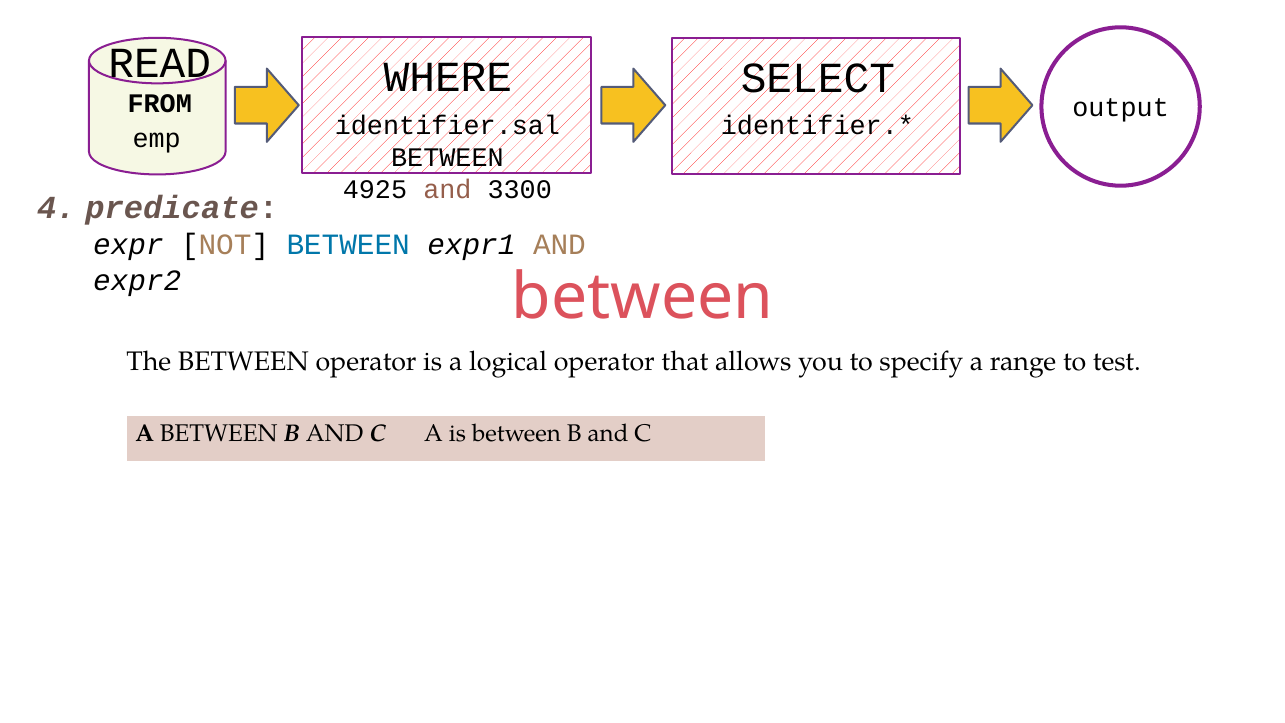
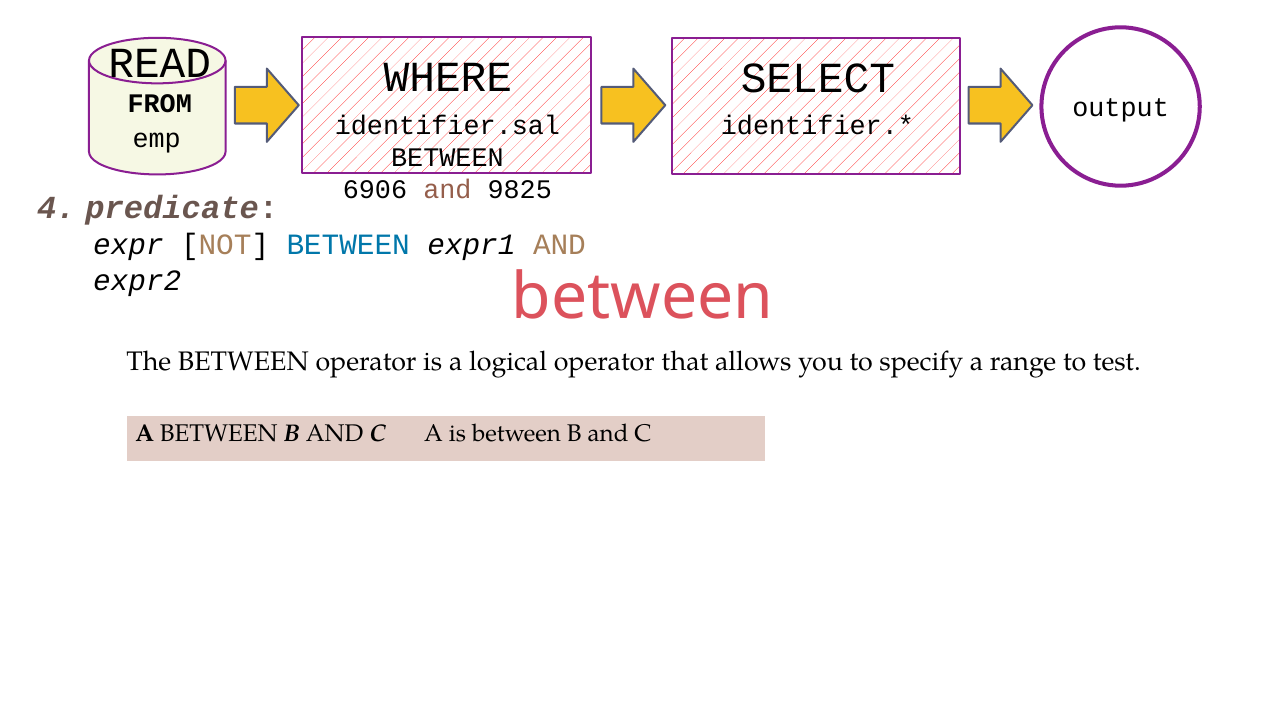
4925: 4925 -> 6906 (375, 189)
3300: 3300 -> 9825 (520, 189)
